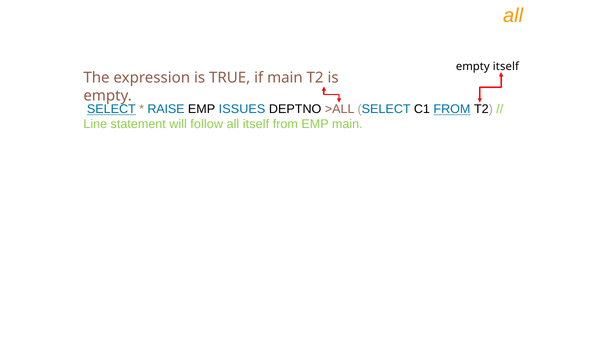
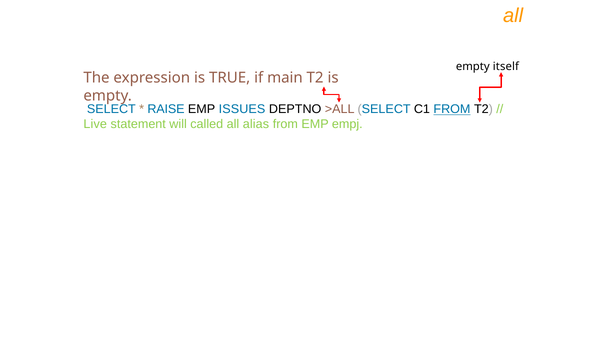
SELECT underline: present -> none (111, 109)
Line: Line -> Live (95, 124)
follow: follow -> called (207, 124)
all itself: itself -> alias (256, 124)
EMP main: main -> empj (347, 124)
